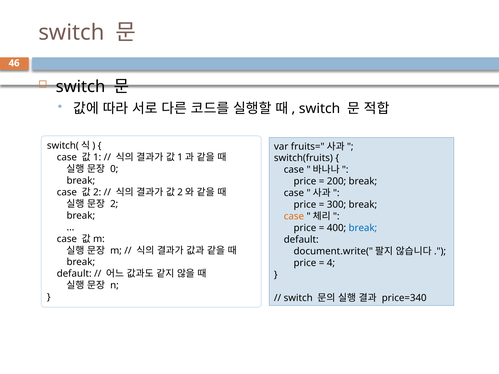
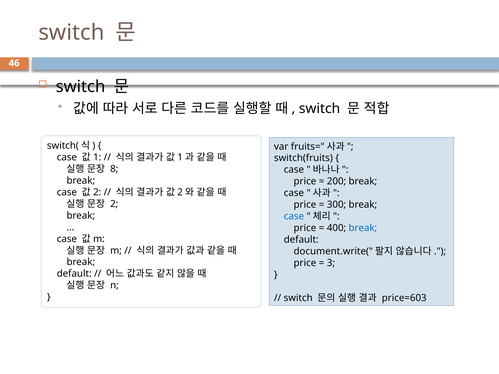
0: 0 -> 8 (114, 169)
case colour: orange -> blue (294, 216)
4: 4 -> 3 (331, 263)
price=340: price=340 -> price=603 (404, 298)
